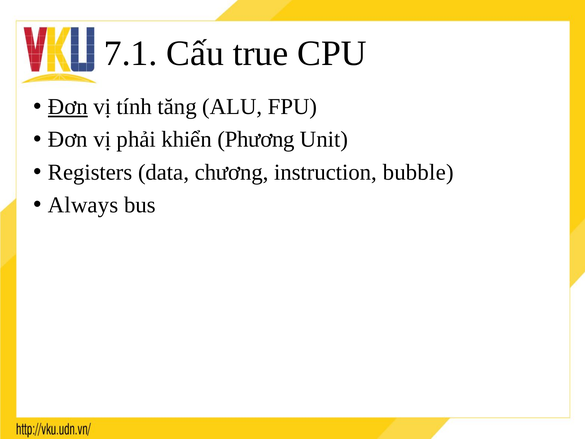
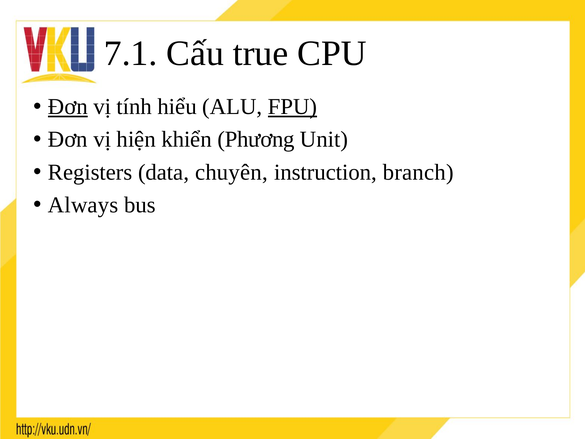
tăng: tăng -> hiểu (177, 107)
FPU underline: none -> present (293, 107)
phải: phải -> hiện (136, 139)
chương: chương -> chuyên (231, 172)
bubble: bubble -> branch (418, 172)
